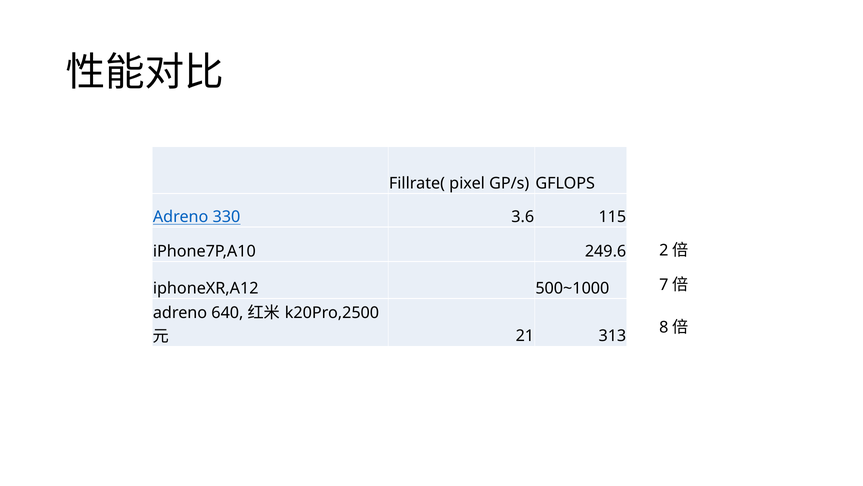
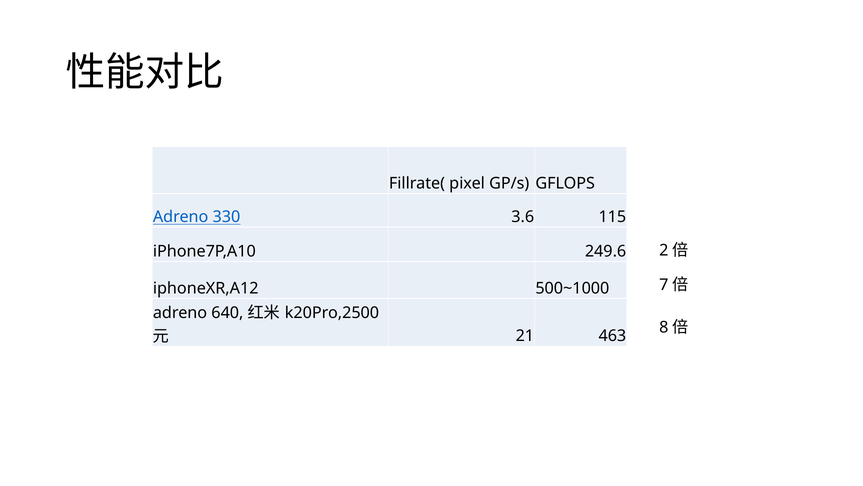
313: 313 -> 463 (612, 336)
